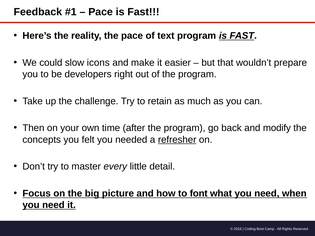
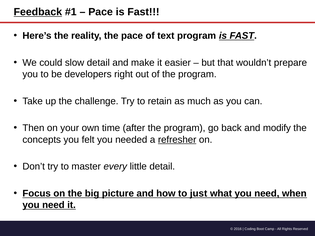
Feedback underline: none -> present (38, 12)
slow icons: icons -> detail (98, 63)
font: font -> just (199, 194)
